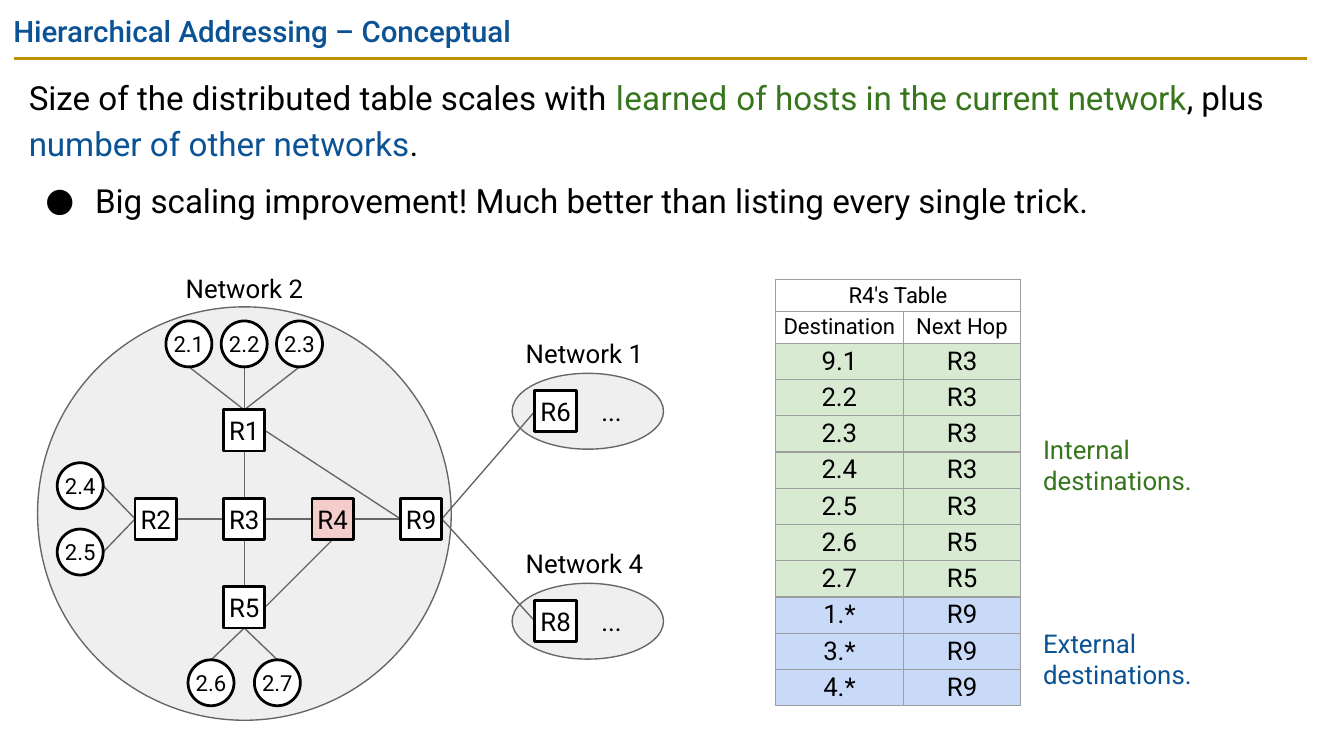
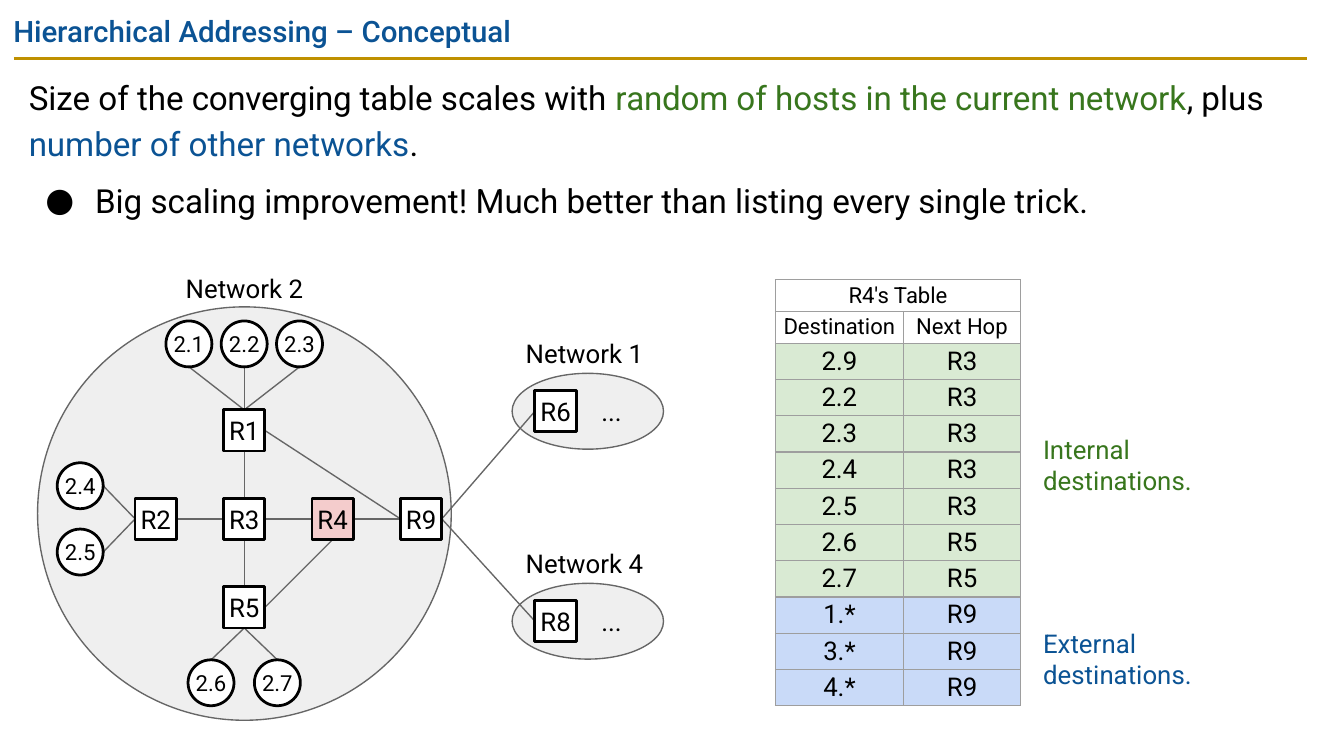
distributed: distributed -> converging (272, 100)
learned: learned -> random (672, 100)
9.1: 9.1 -> 2.9 (839, 362)
